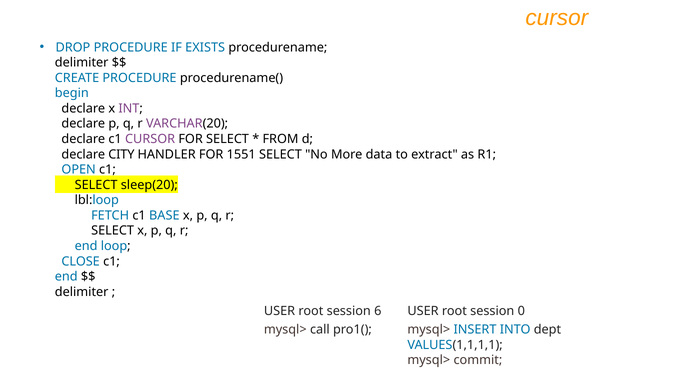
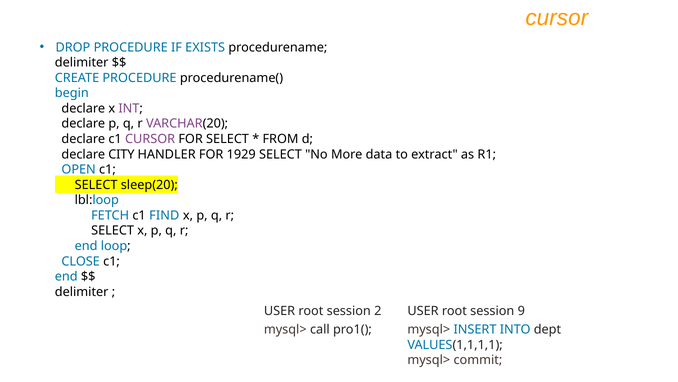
1551: 1551 -> 1929 (241, 154)
BASE: BASE -> FIND (164, 215)
6: 6 -> 2 (378, 310)
0: 0 -> 9 (521, 310)
